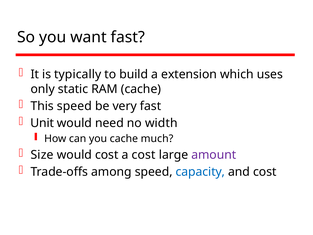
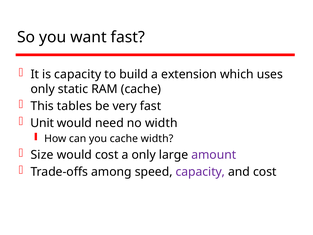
is typically: typically -> capacity (78, 74)
This speed: speed -> tables (74, 106)
cache much: much -> width (157, 139)
a cost: cost -> only (144, 155)
capacity colour: blue -> purple (200, 172)
